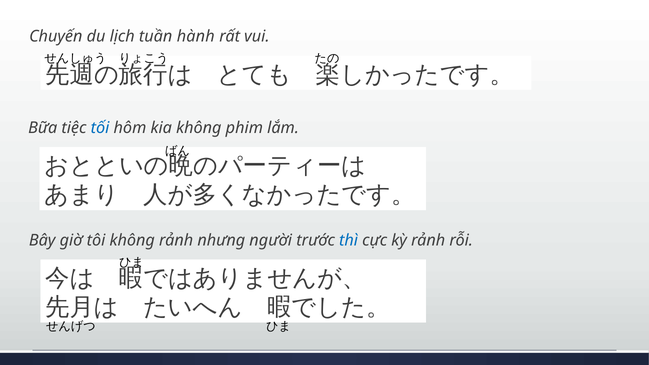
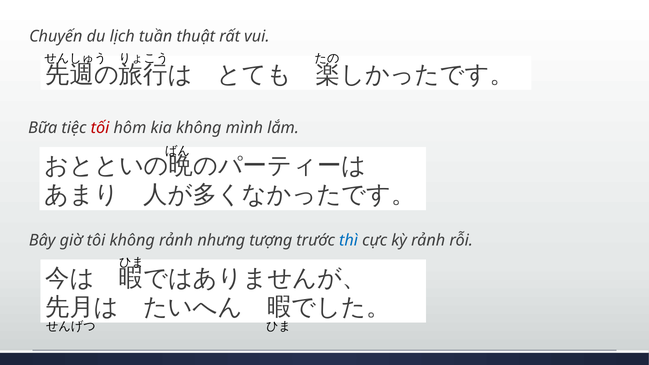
hành: hành -> thuật (196, 37)
tối colour: blue -> red (100, 128)
phim: phim -> mình (244, 128)
người: người -> tượng (271, 240)
